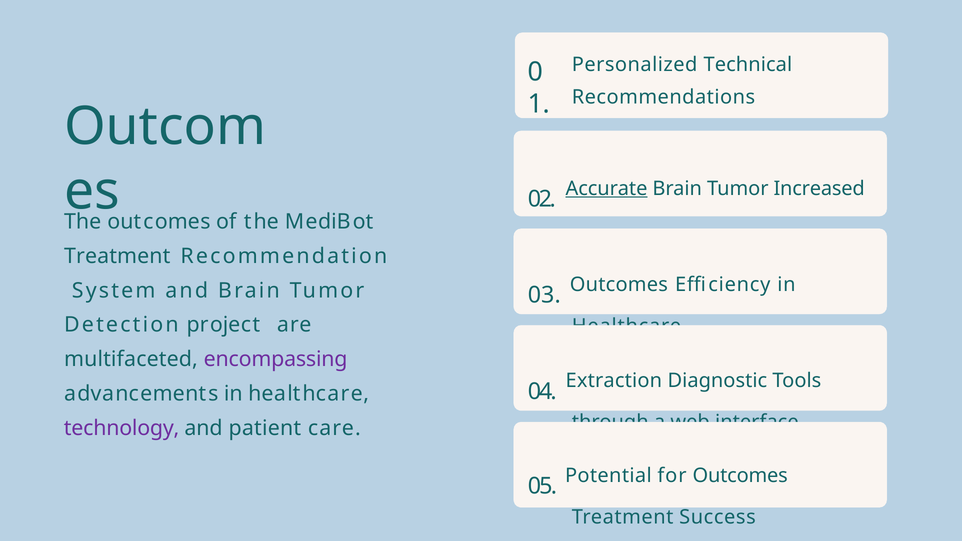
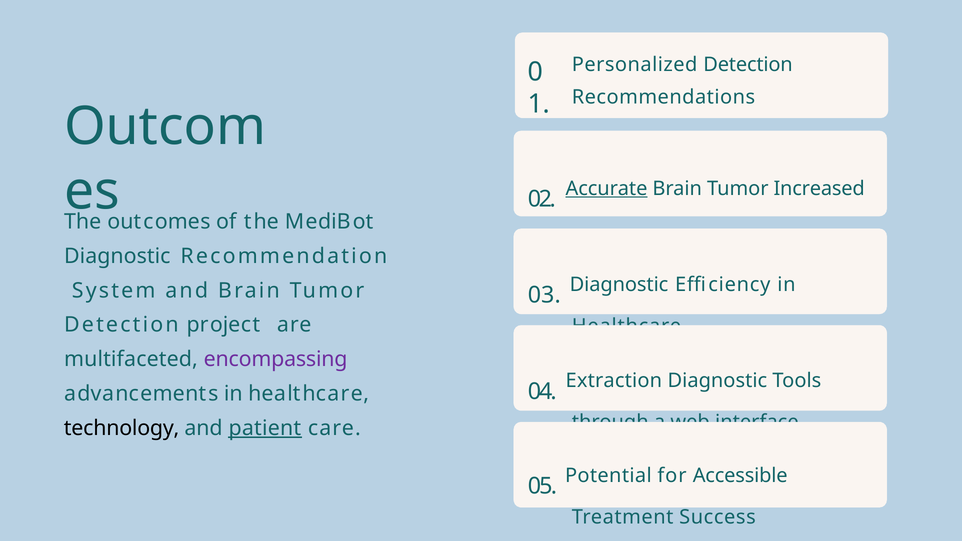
Personalized Technical: Technical -> Detection (748, 65)
Treatment: Treatment -> Diagnostic (117, 256)
03 Outcomes: Outcomes -> Diagnostic (619, 285)
technology colour: purple -> black (122, 428)
patient underline: none -> present (265, 428)
for Outcomes: Outcomes -> Accessible (740, 476)
